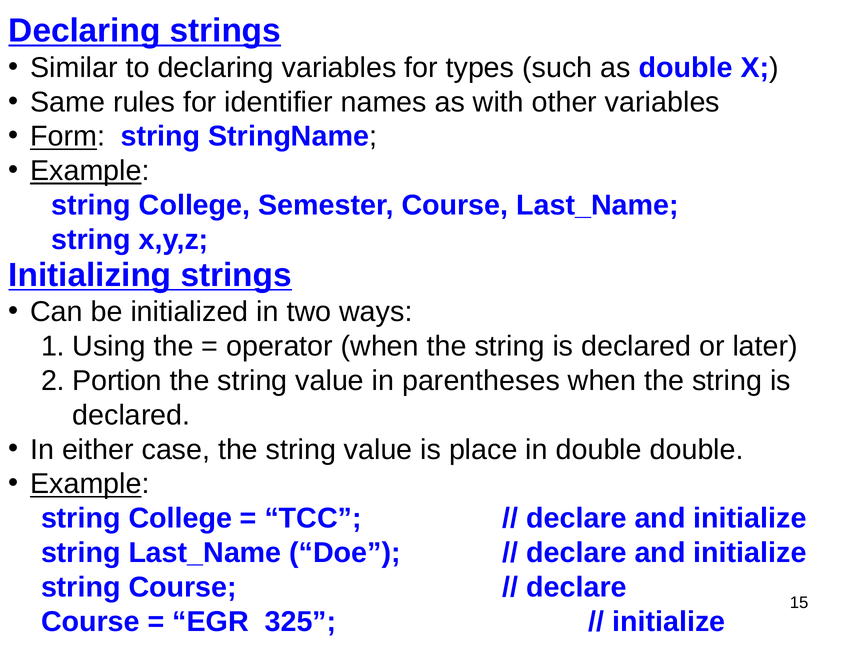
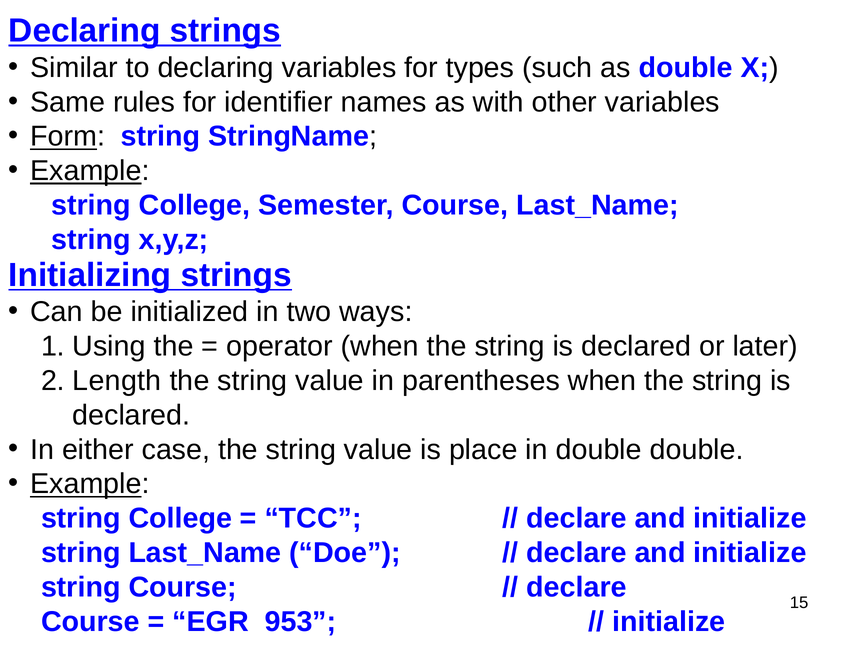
Portion: Portion -> Length (117, 381)
325: 325 -> 953 (301, 622)
